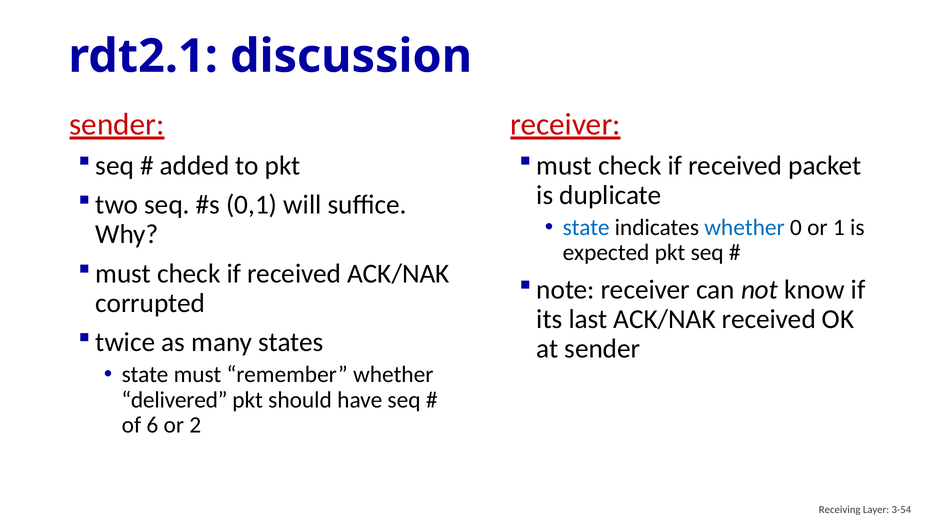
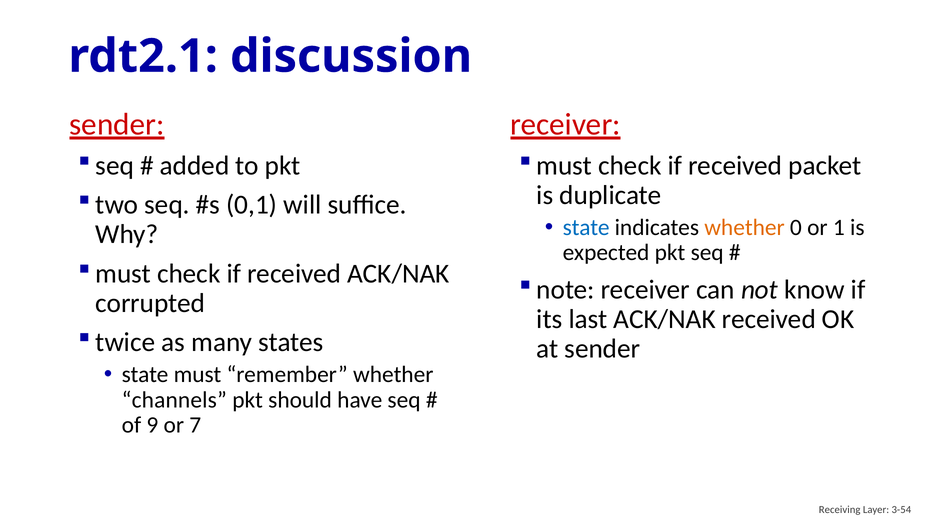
whether colour: blue -> orange (745, 227)
delivered: delivered -> channels (174, 400)
6: 6 -> 9 (152, 425)
2: 2 -> 7 (195, 425)
